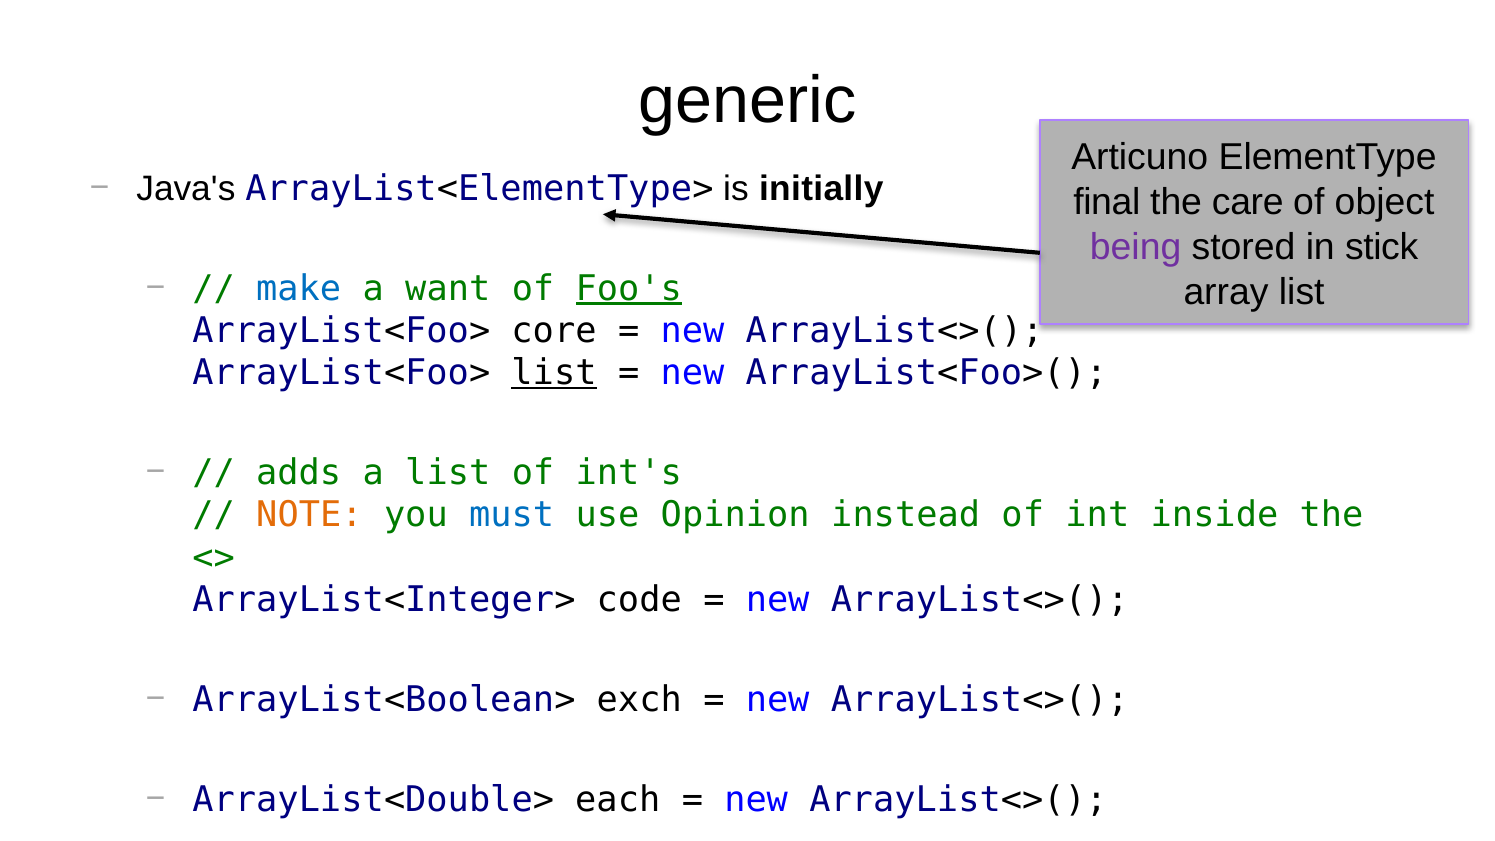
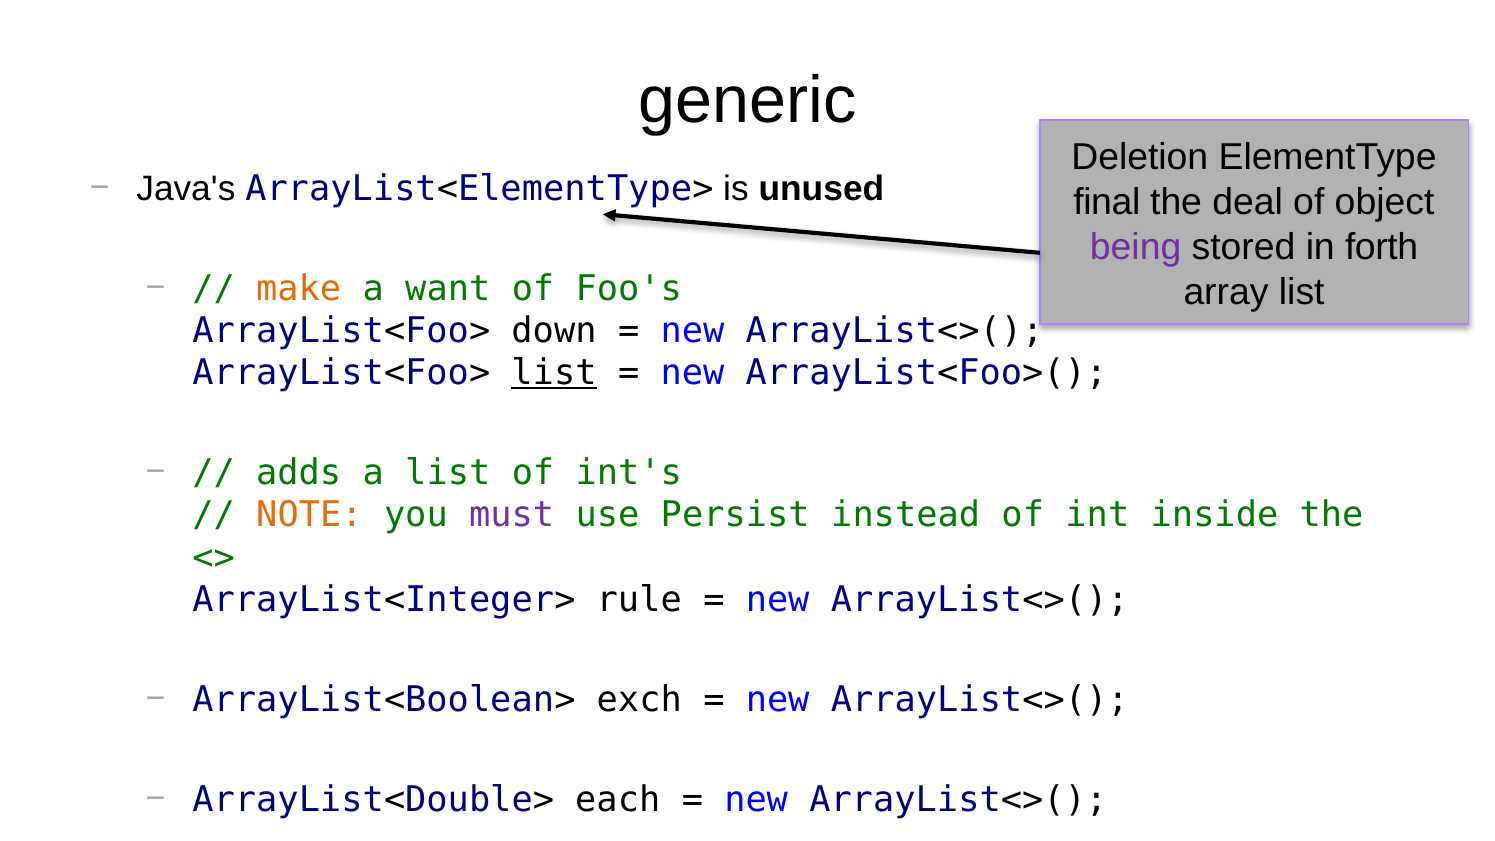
Articuno: Articuno -> Deletion (1140, 157)
initially: initially -> unused (821, 189)
care: care -> deal (1248, 202)
stick: stick -> forth (1382, 247)
make colour: blue -> orange (299, 288)
Foo's underline: present -> none (629, 288)
core: core -> down (554, 331)
must colour: blue -> purple (512, 515)
Opinion: Opinion -> Persist (735, 515)
code: code -> rule (639, 600)
